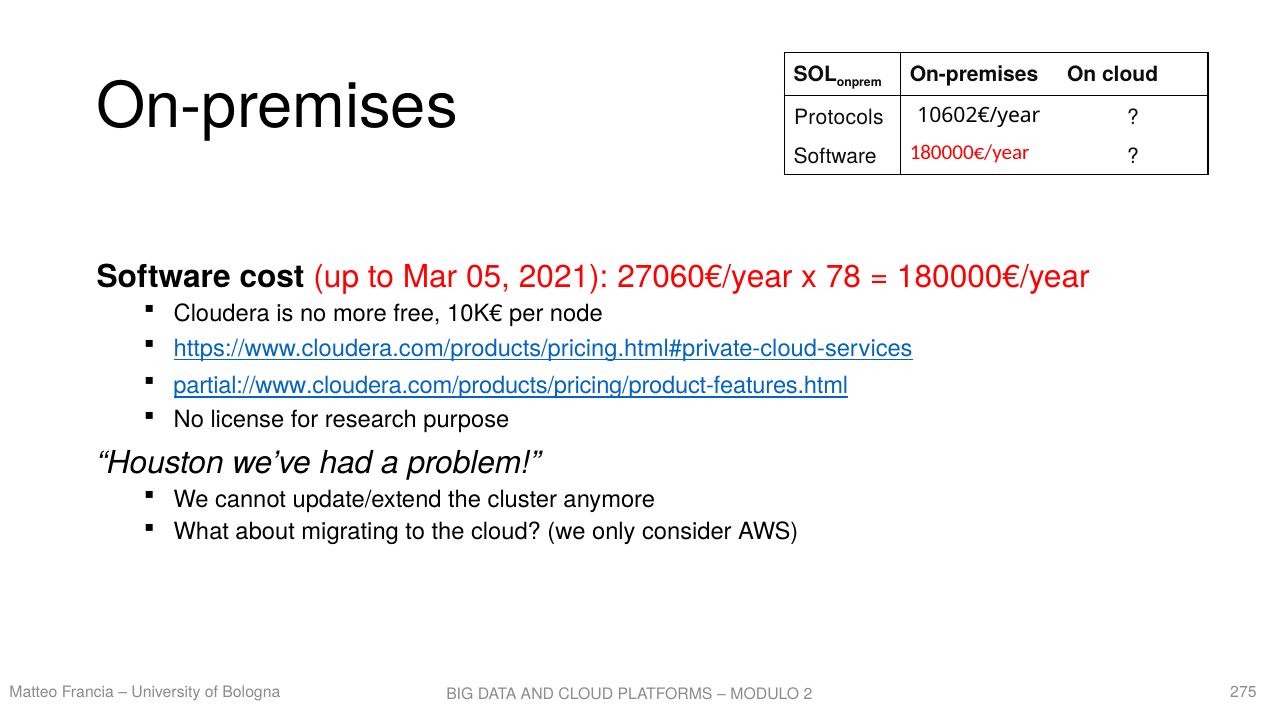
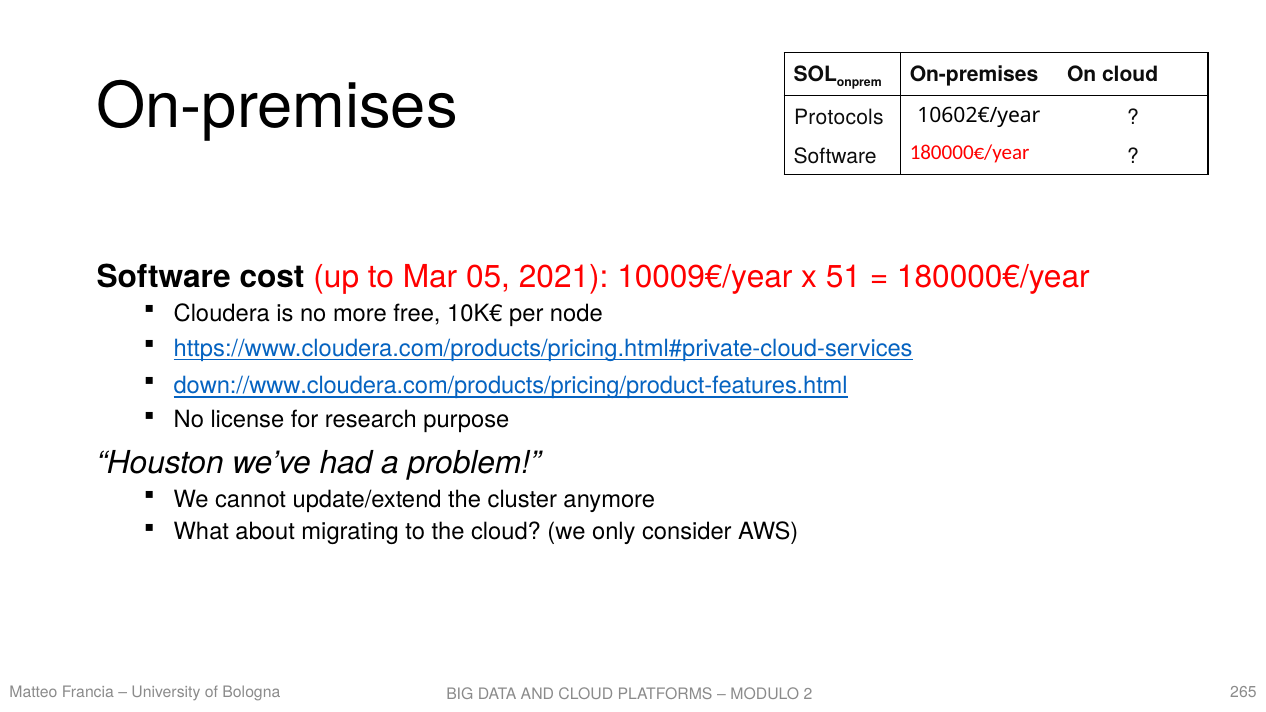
27060€/year: 27060€/year -> 10009€/year (705, 277)
78: 78 -> 51 (843, 277)
partial://www.cloudera.com/products/pricing/product-features.html: partial://www.cloudera.com/products/pricing/product-features.html -> down://www.cloudera.com/products/pricing/product-features.html (511, 386)
275: 275 -> 265 (1243, 692)
